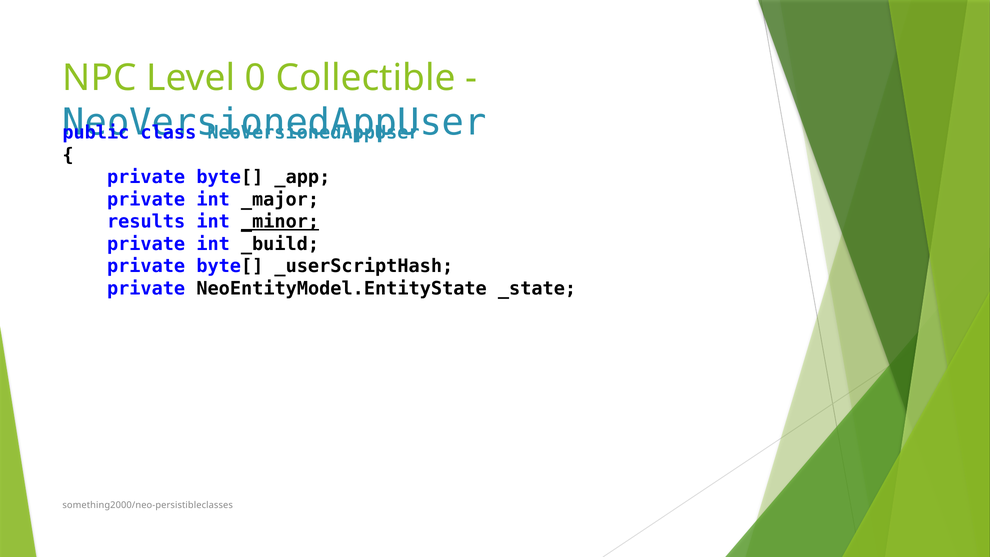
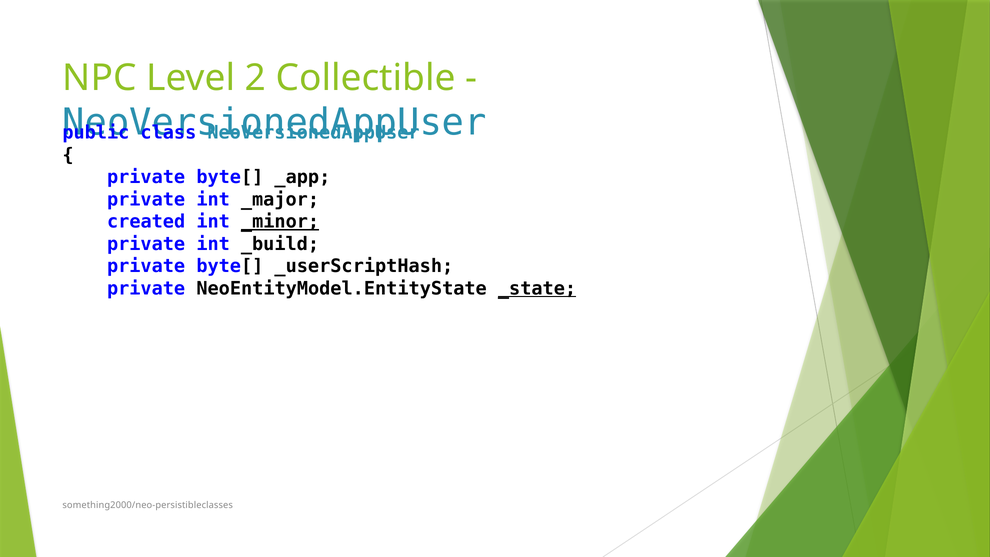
0: 0 -> 2 (255, 78)
results: results -> created (146, 222)
_state underline: none -> present (537, 289)
